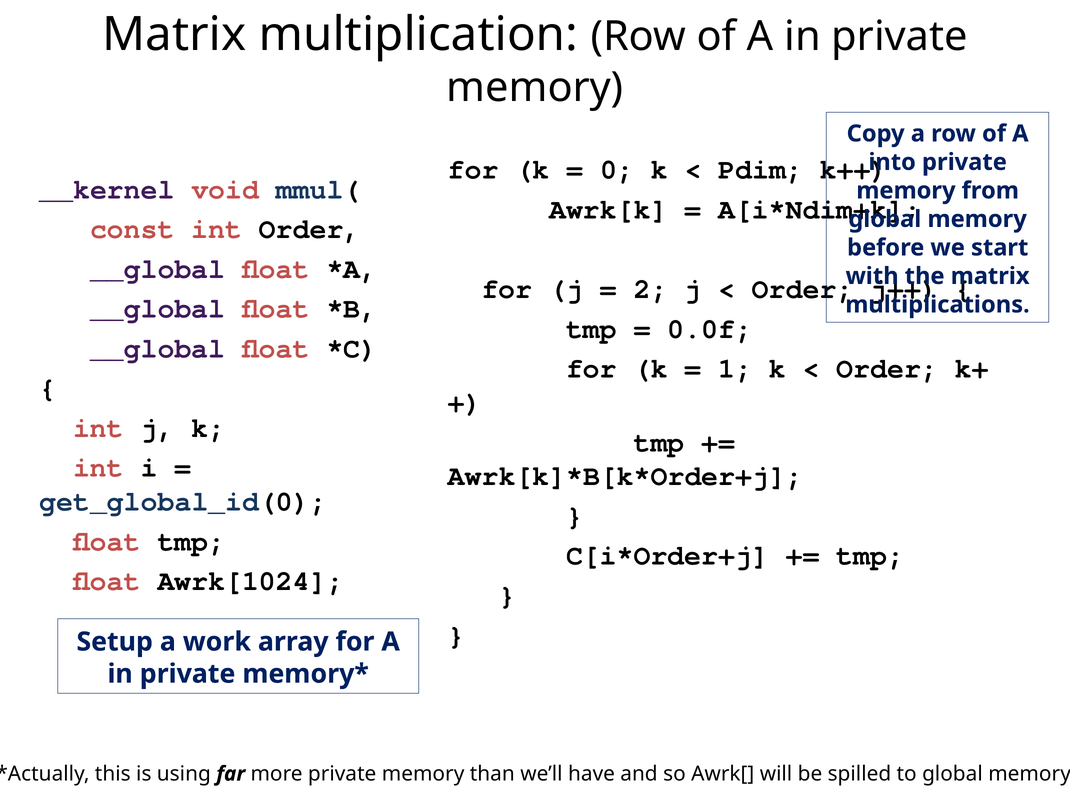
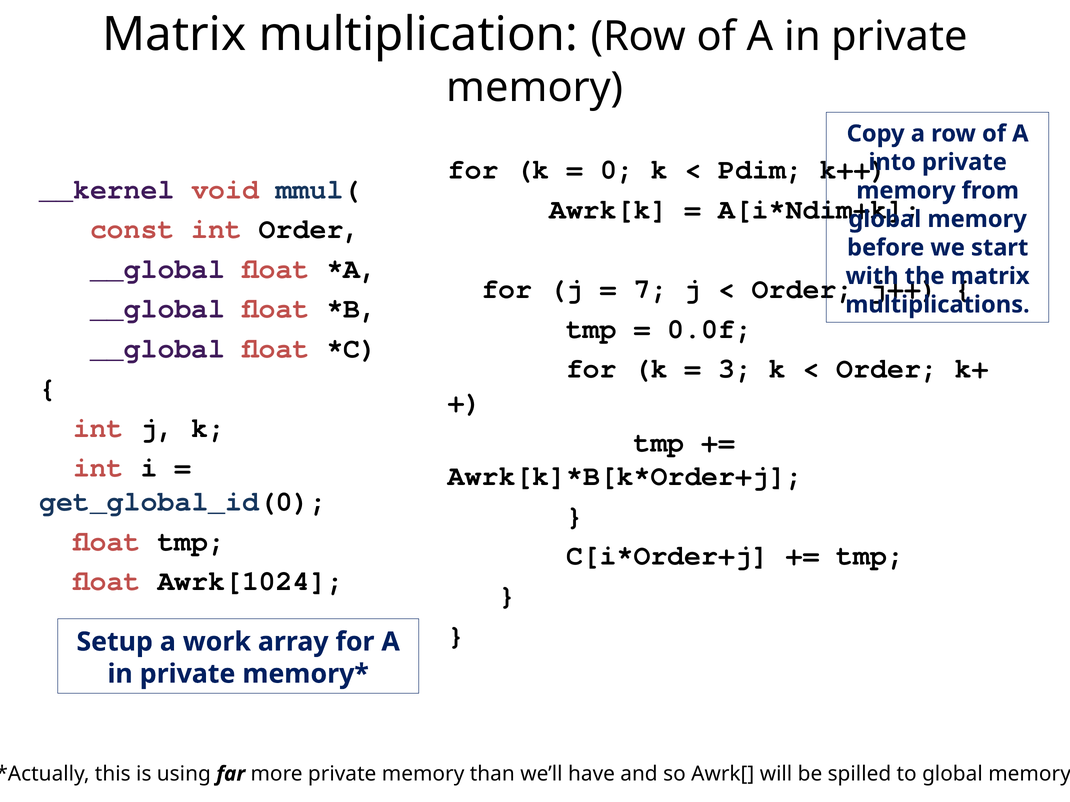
2: 2 -> 7 (651, 289)
1: 1 -> 3 (735, 369)
